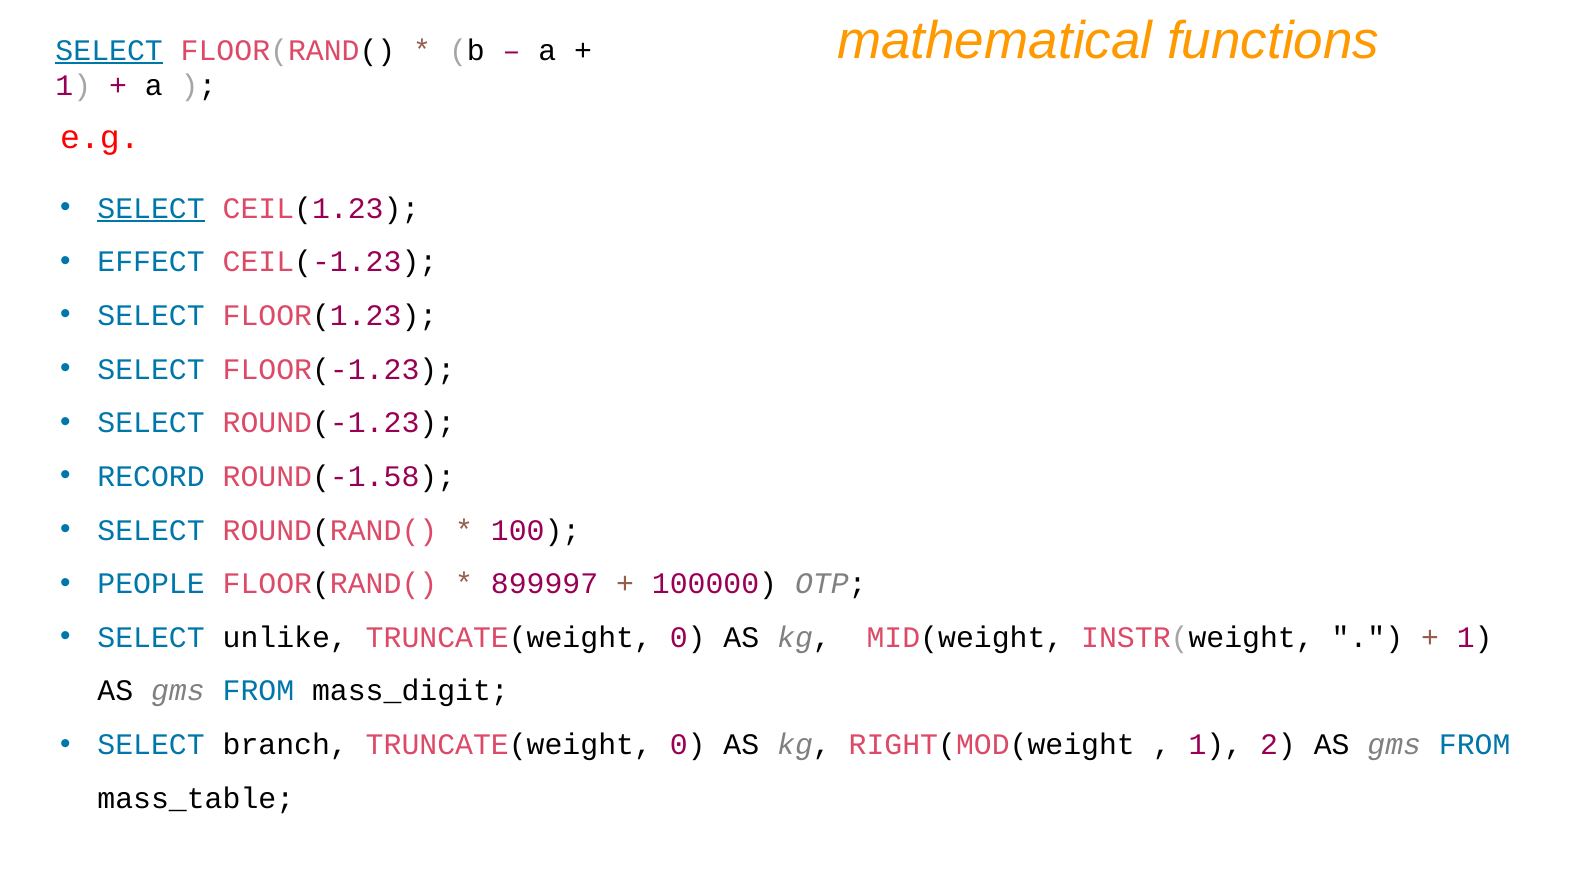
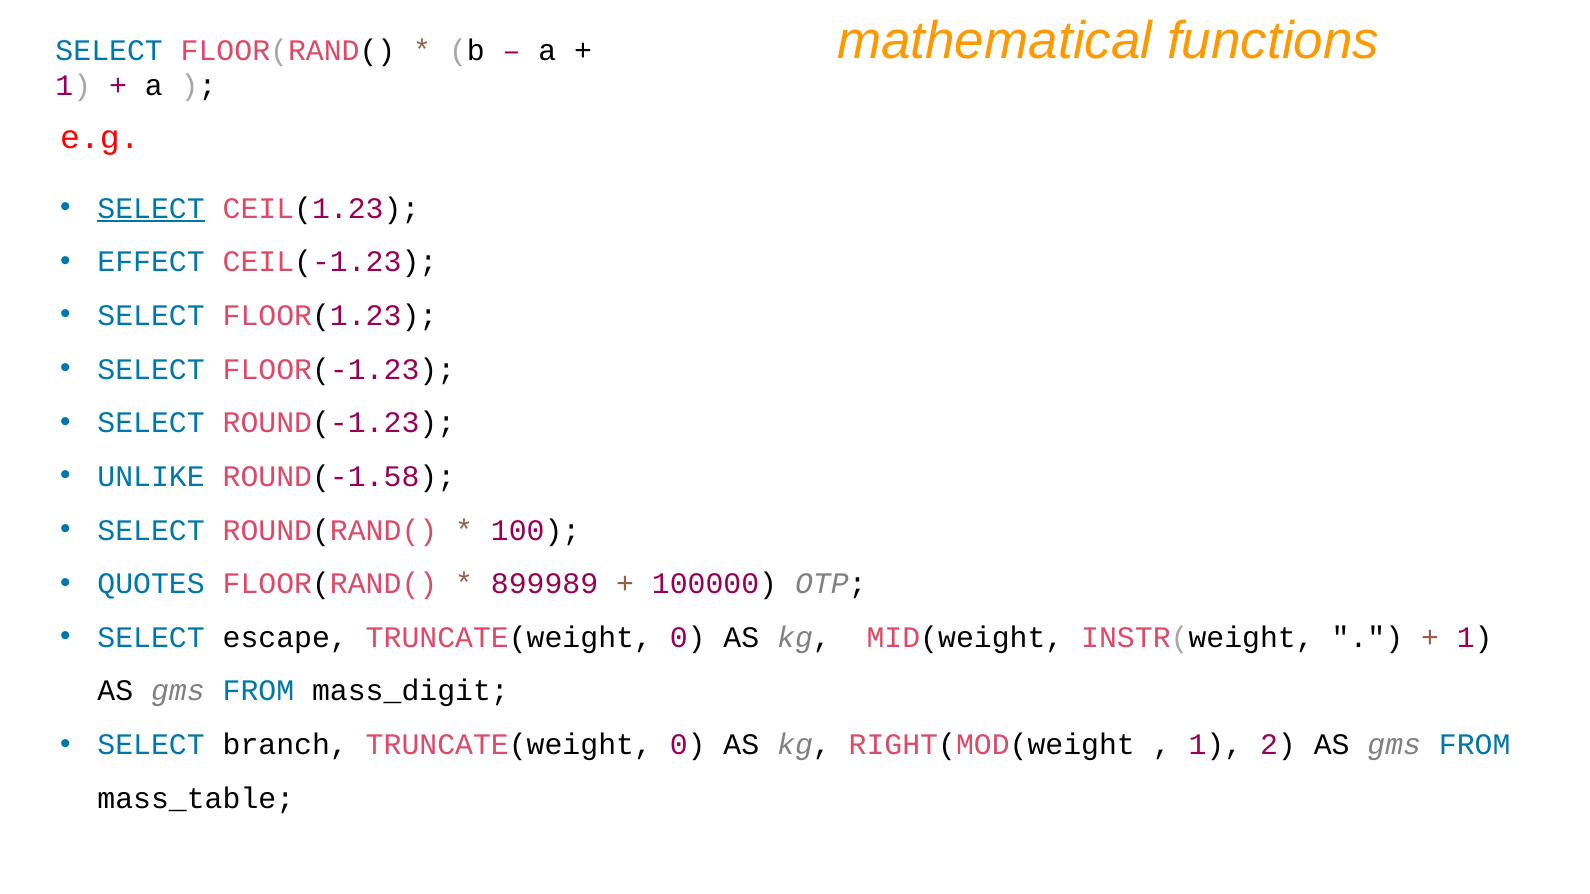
SELECT underline: present -> none (109, 50)
RECORD: RECORD -> UNLIKE (151, 477)
PEOPLE: PEOPLE -> QUOTES (151, 584)
899997: 899997 -> 899989 (545, 584)
unlike: unlike -> escape (285, 638)
